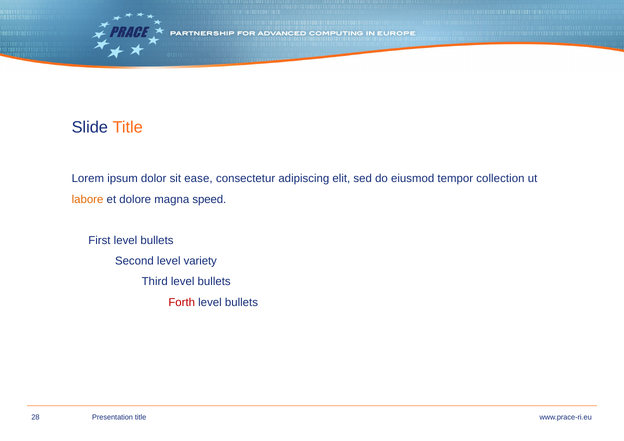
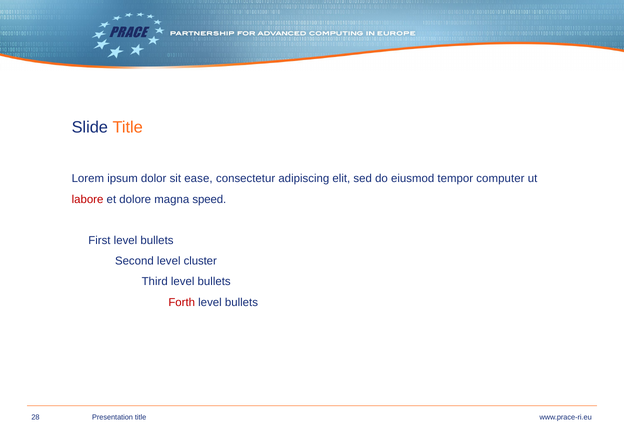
collection: collection -> computer (500, 179)
labore colour: orange -> red (88, 199)
variety: variety -> cluster (200, 261)
